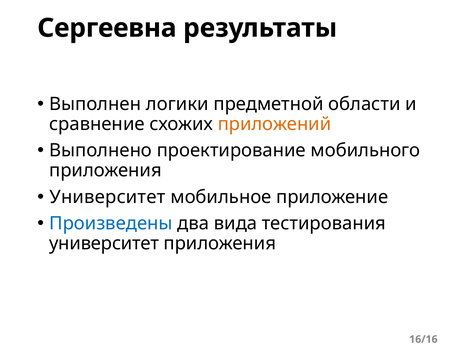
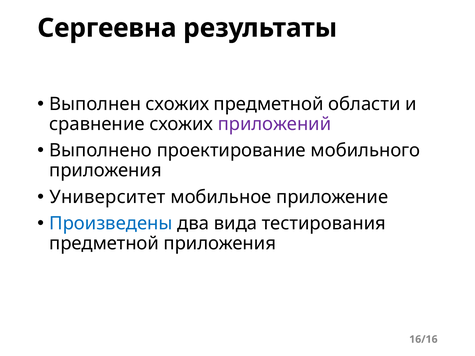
Выполнен логики: логики -> схожих (177, 104)
приложений colour: orange -> purple (274, 124)
университет: университет -> предметной (104, 244)
